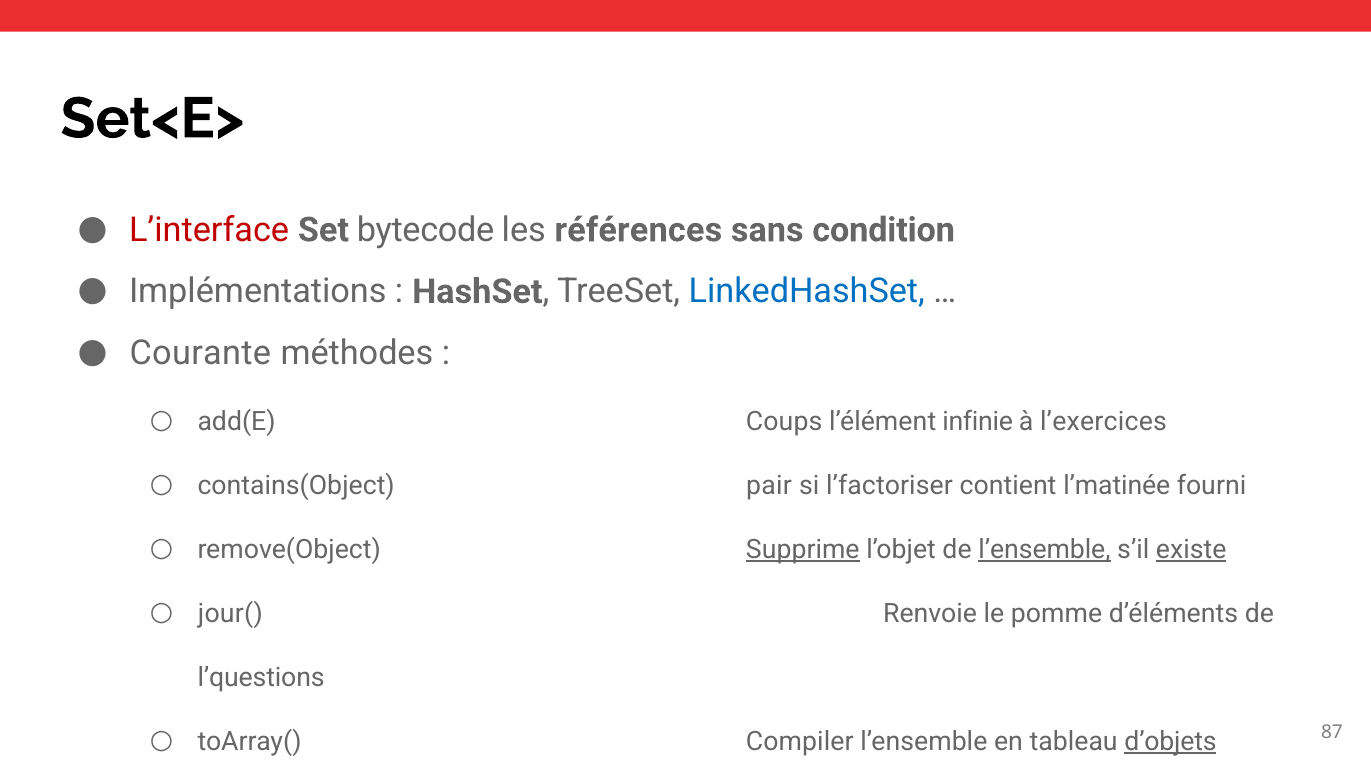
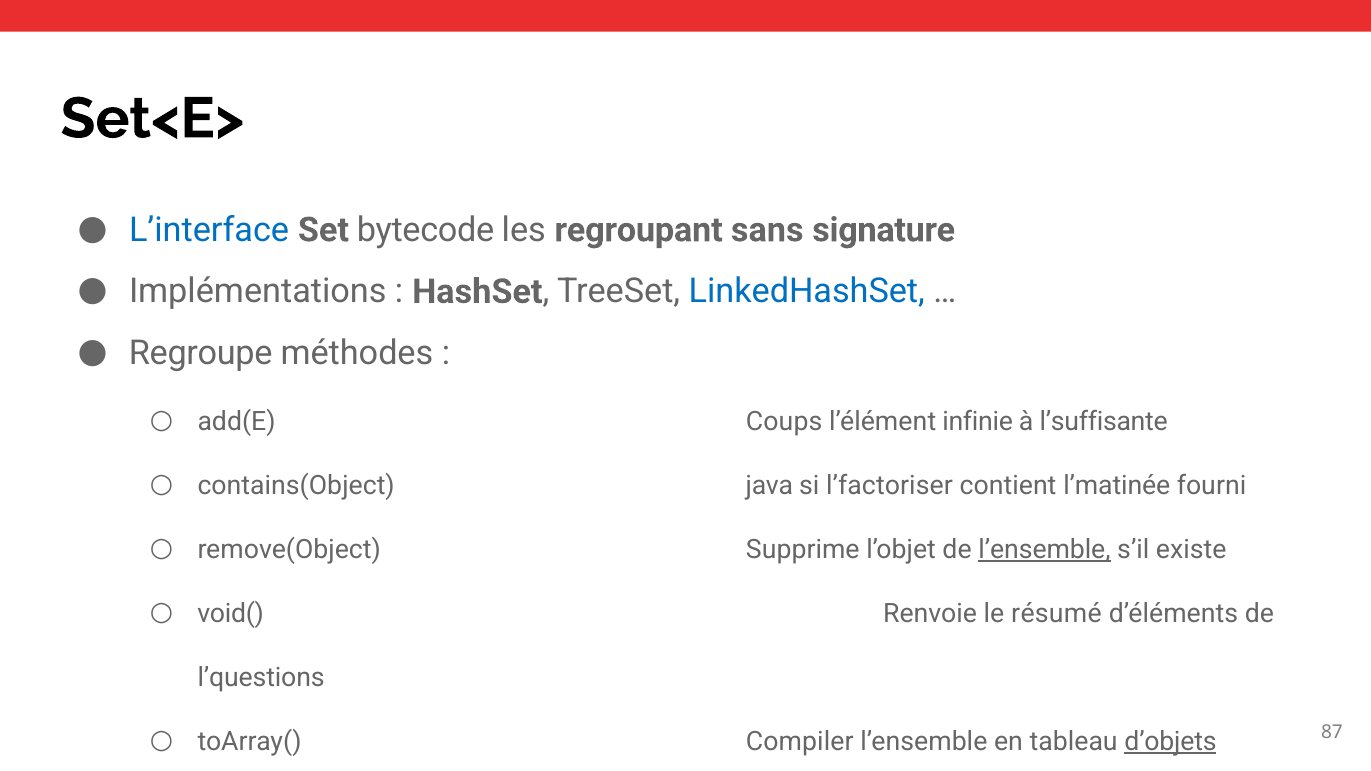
L’interface colour: red -> blue (209, 230)
références: références -> regroupant (639, 230)
condition: condition -> signature (884, 230)
Courante: Courante -> Regroupe (201, 353)
l’exercices: l’exercices -> l’suffisante (1104, 421)
pair: pair -> java (769, 485)
Supprime underline: present -> none (803, 549)
existe underline: present -> none (1191, 549)
jour(: jour( -> void( (231, 613)
pomme: pomme -> résumé (1056, 613)
